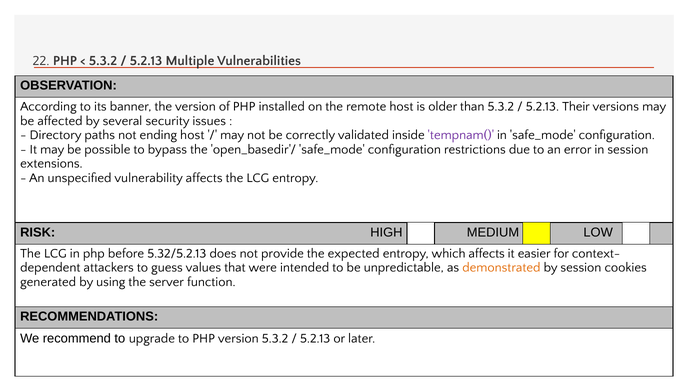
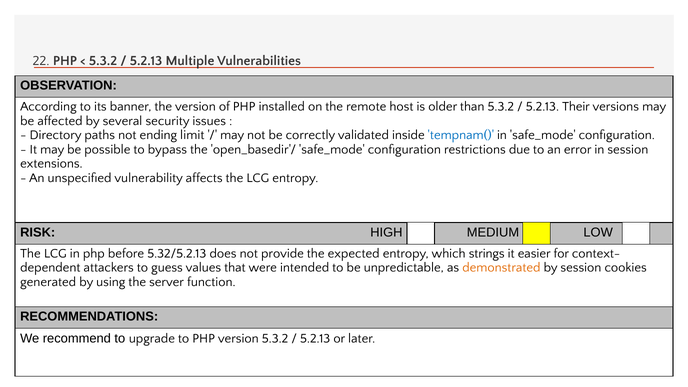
ending host: host -> limit (192, 135)
tempnam( colour: purple -> blue (461, 135)
which affects: affects -> strings (487, 253)
